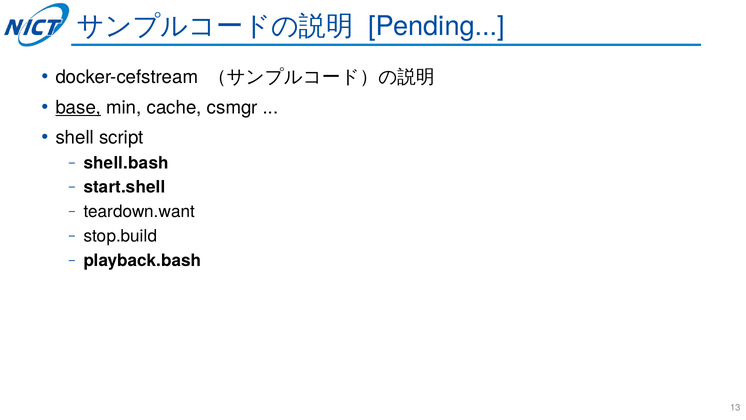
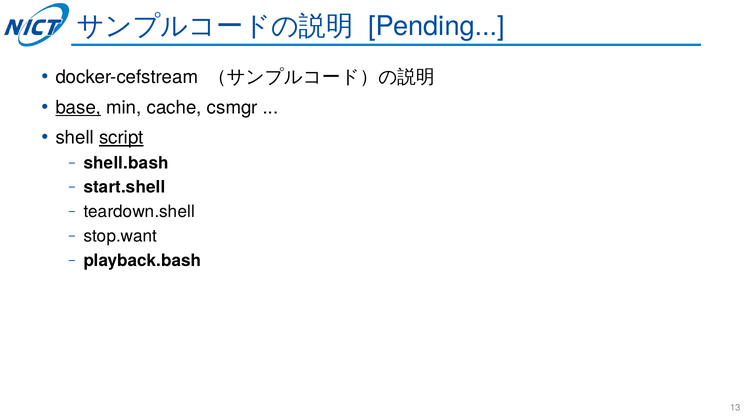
script underline: none -> present (121, 138)
teardown.want: teardown.want -> teardown.shell (139, 212)
stop.build: stop.build -> stop.want (120, 236)
